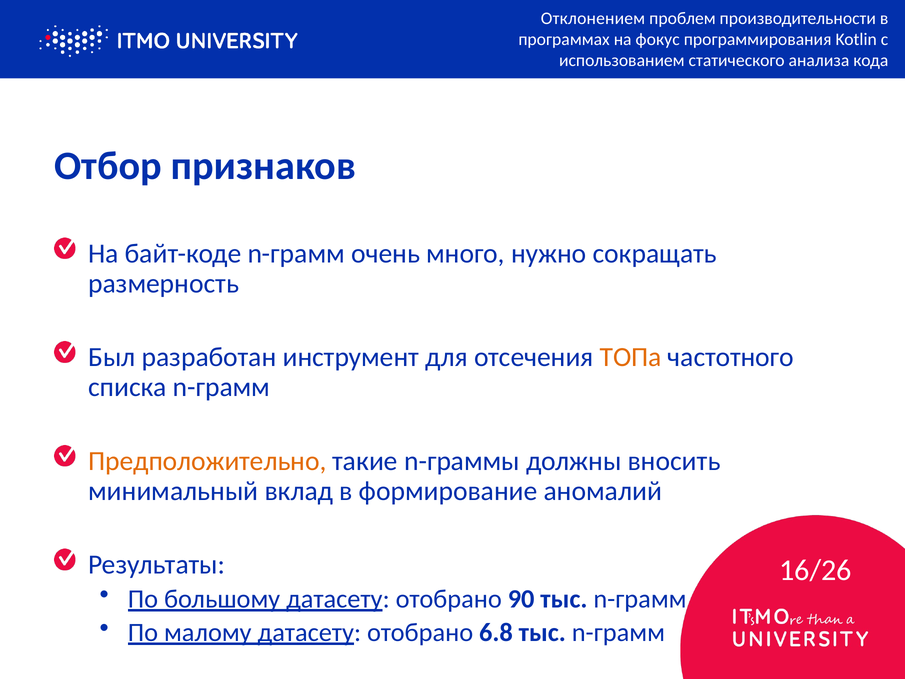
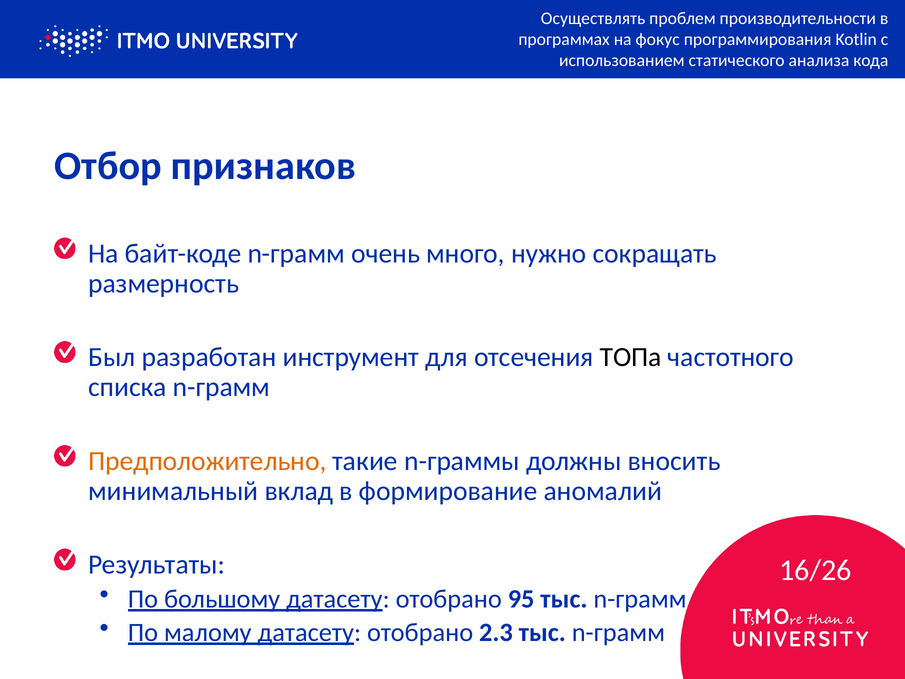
Отклонением: Отклонением -> Осуществлять (593, 18)
ТОПа colour: orange -> black (631, 357)
90: 90 -> 95 (521, 599)
6.8: 6.8 -> 2.3 (496, 632)
